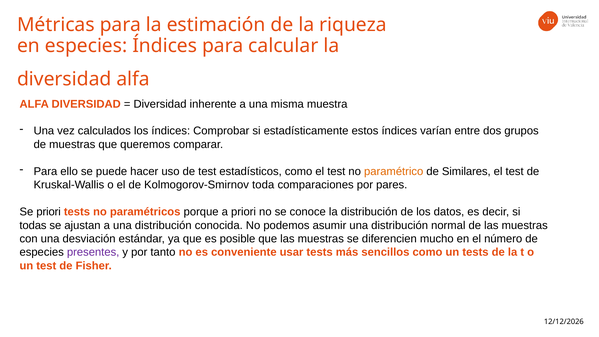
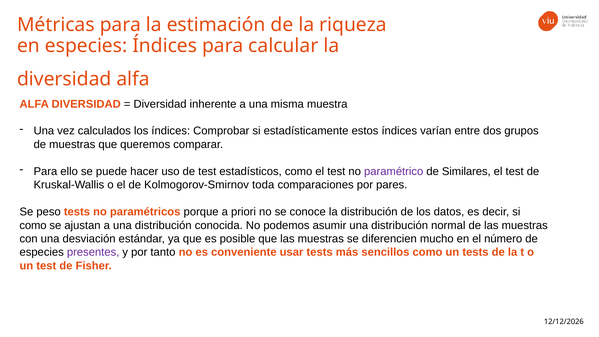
paramétrico colour: orange -> purple (394, 171)
Se priori: priori -> peso (49, 212)
todas: todas -> como (33, 225)
